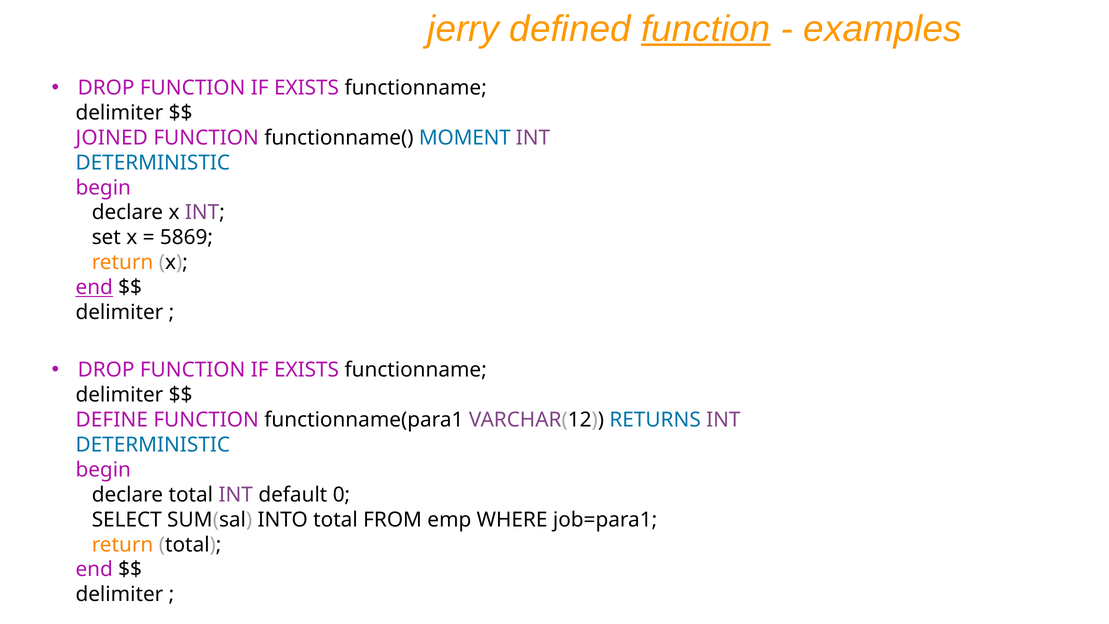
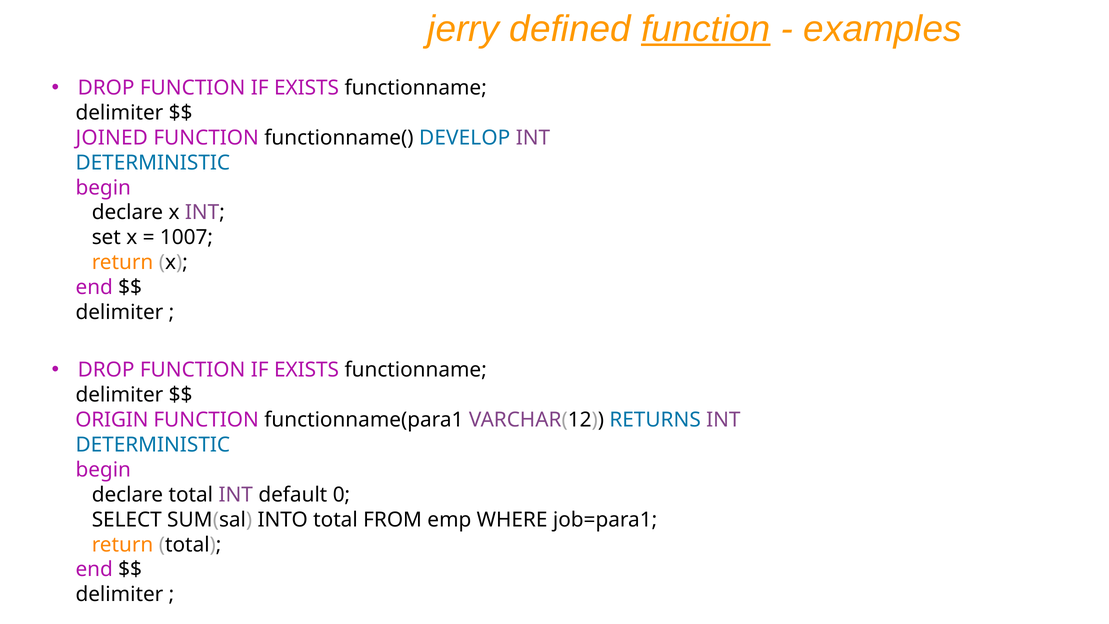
MOMENT: MOMENT -> DEVELOP (465, 138)
5869: 5869 -> 1007 (186, 238)
end underline: present -> none (94, 287)
DEFINE: DEFINE -> ORIGIN (112, 420)
